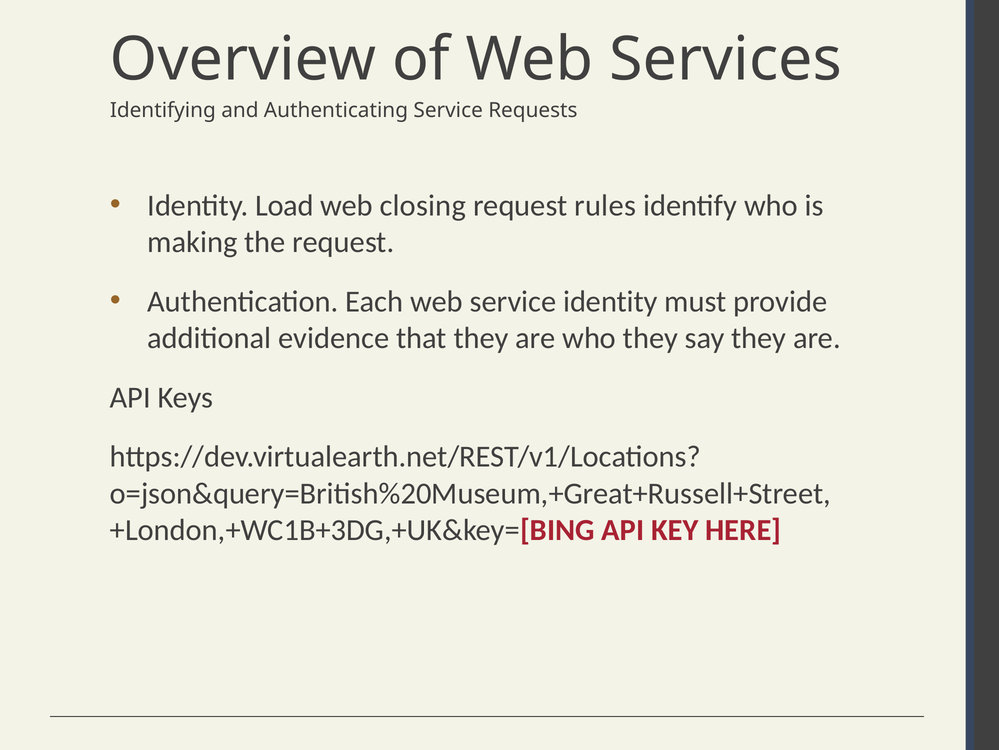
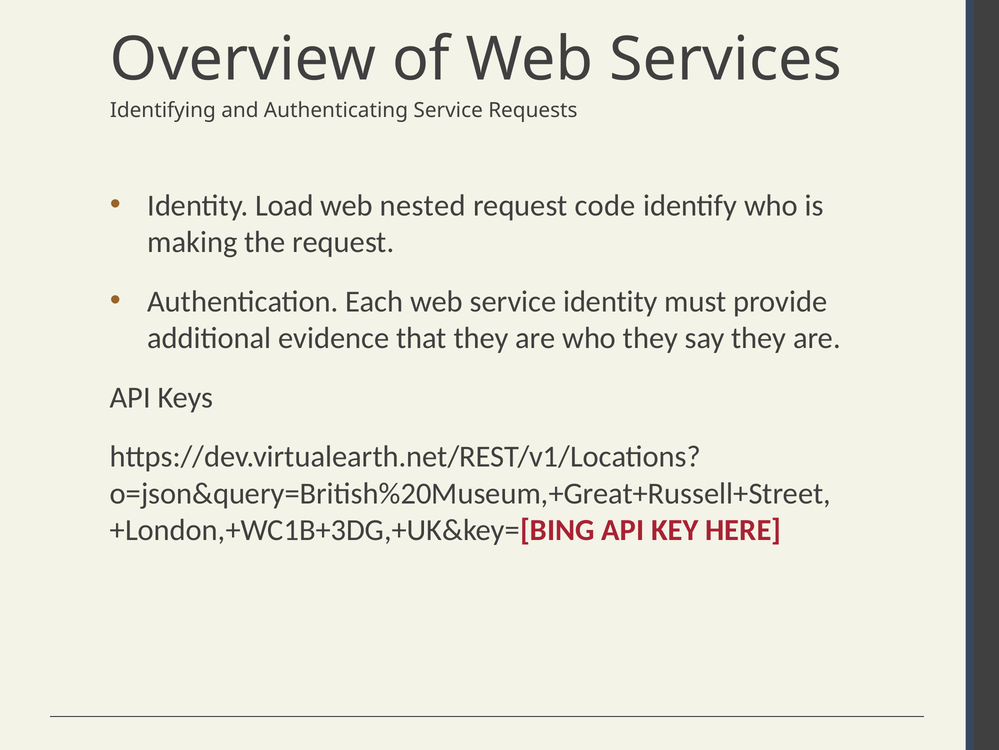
closing: closing -> nested (423, 205)
rules: rules -> code (605, 205)
